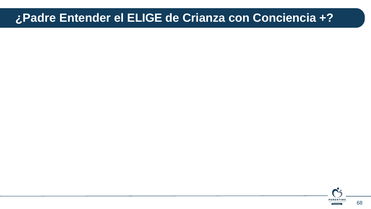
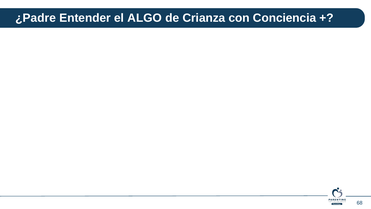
ELIGE: ELIGE -> ALGO (145, 18)
